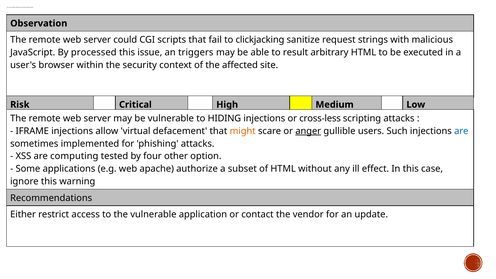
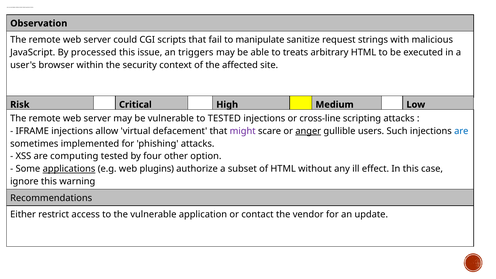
clickjacking: clickjacking -> manipulate (260, 40)
result: result -> treats (296, 52)
to HIDING: HIDING -> TESTED (224, 118)
cross-less: cross-less -> cross-line (320, 118)
might colour: orange -> purple (243, 131)
applications underline: none -> present (69, 169)
apache: apache -> plugins (157, 169)
